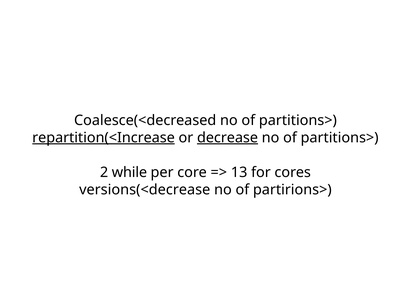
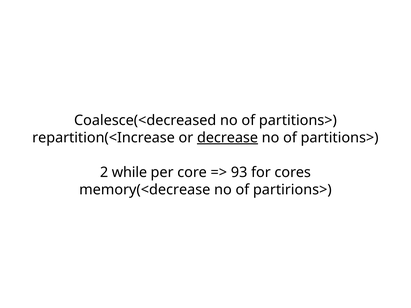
repartition(<Increase underline: present -> none (104, 138)
13: 13 -> 93 (239, 172)
versions(<decrease: versions(<decrease -> memory(<decrease (145, 190)
